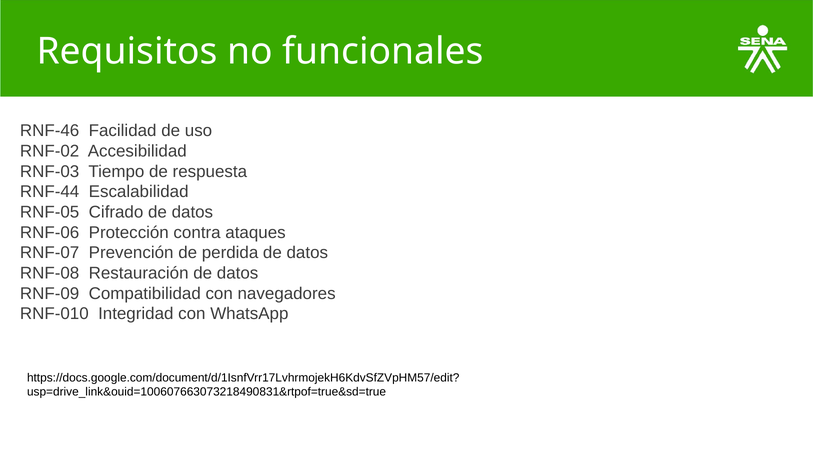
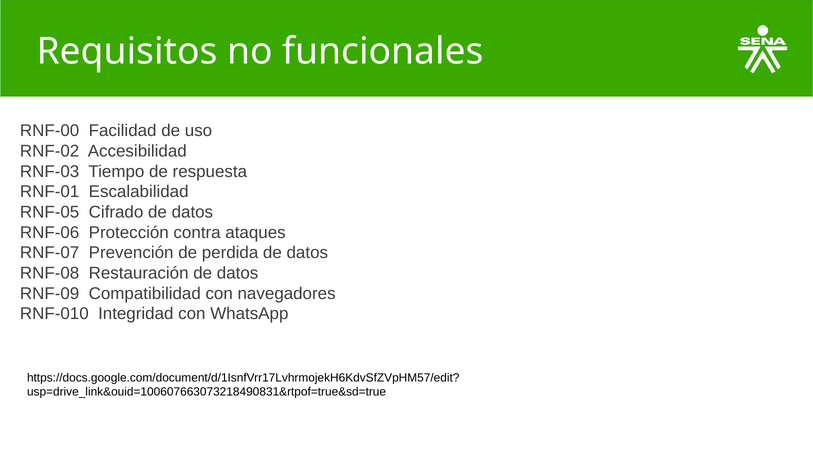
RNF-46: RNF-46 -> RNF-00 (50, 131)
RNF-44: RNF-44 -> RNF-01 (50, 192)
